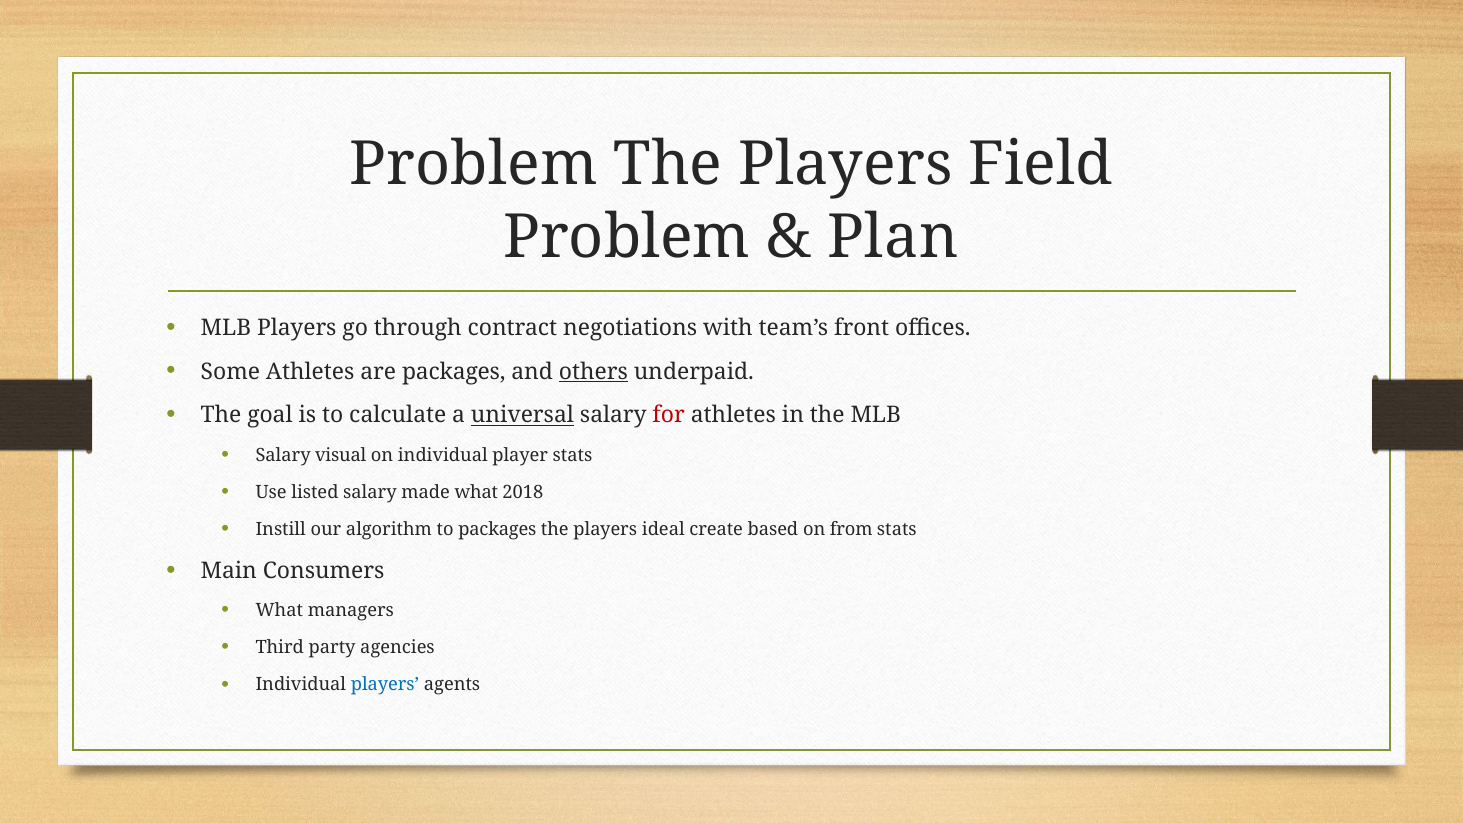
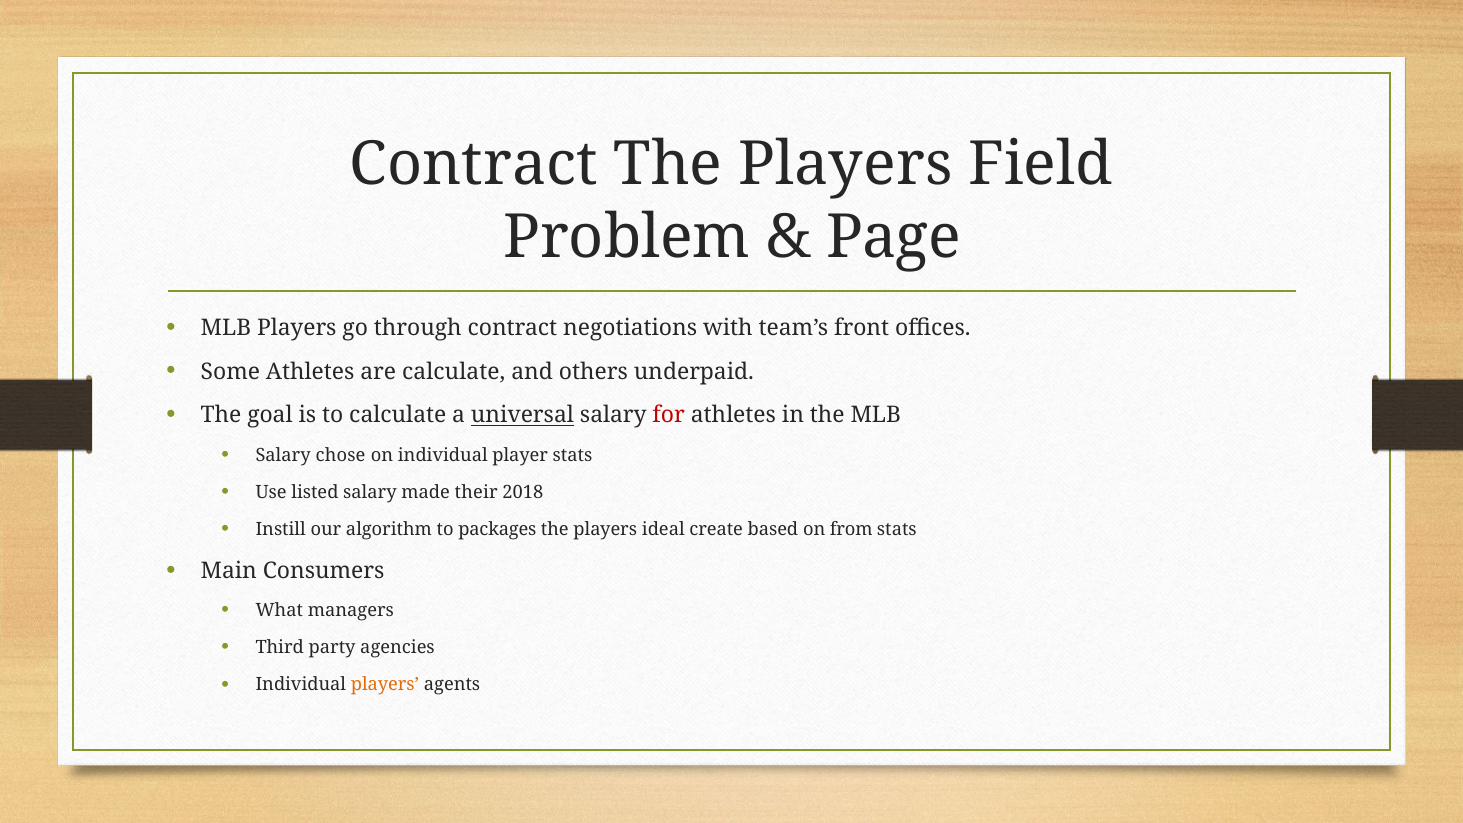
Problem: Problem -> Contract (474, 164)
Plan: Plan -> Page (893, 237)
are packages: packages -> calculate (454, 372)
others underline: present -> none (593, 372)
visual: visual -> chose (341, 455)
made what: what -> their (476, 492)
players colour: blue -> orange (385, 685)
